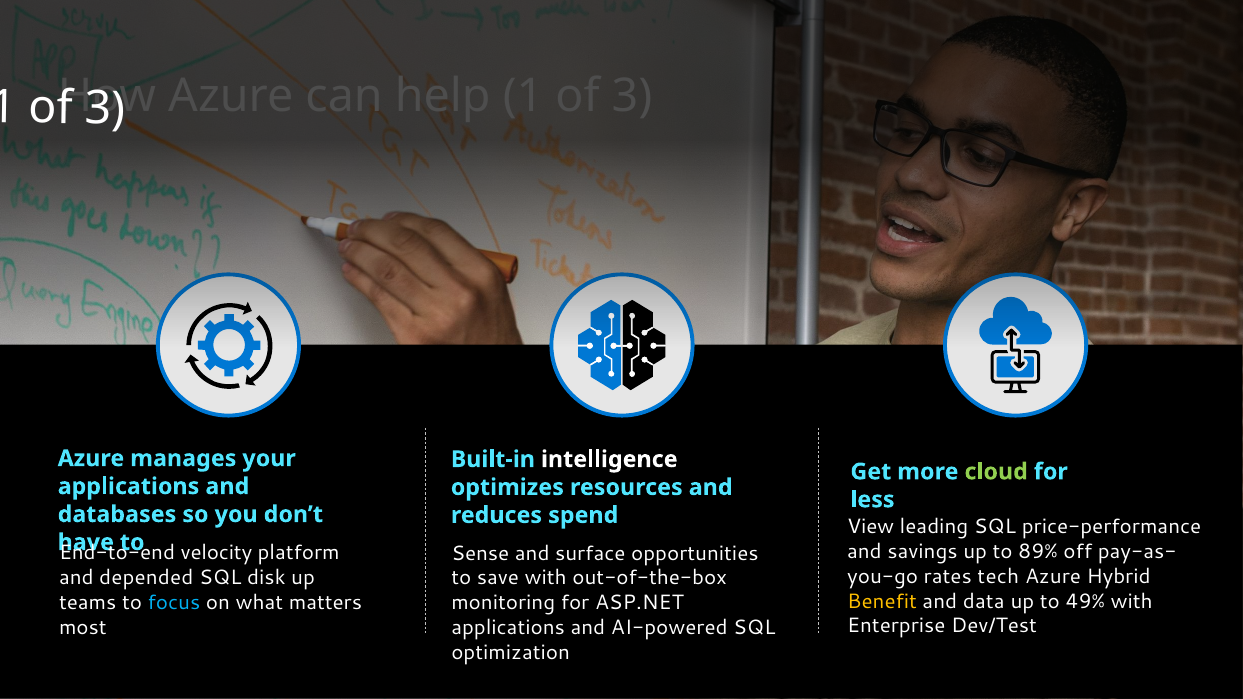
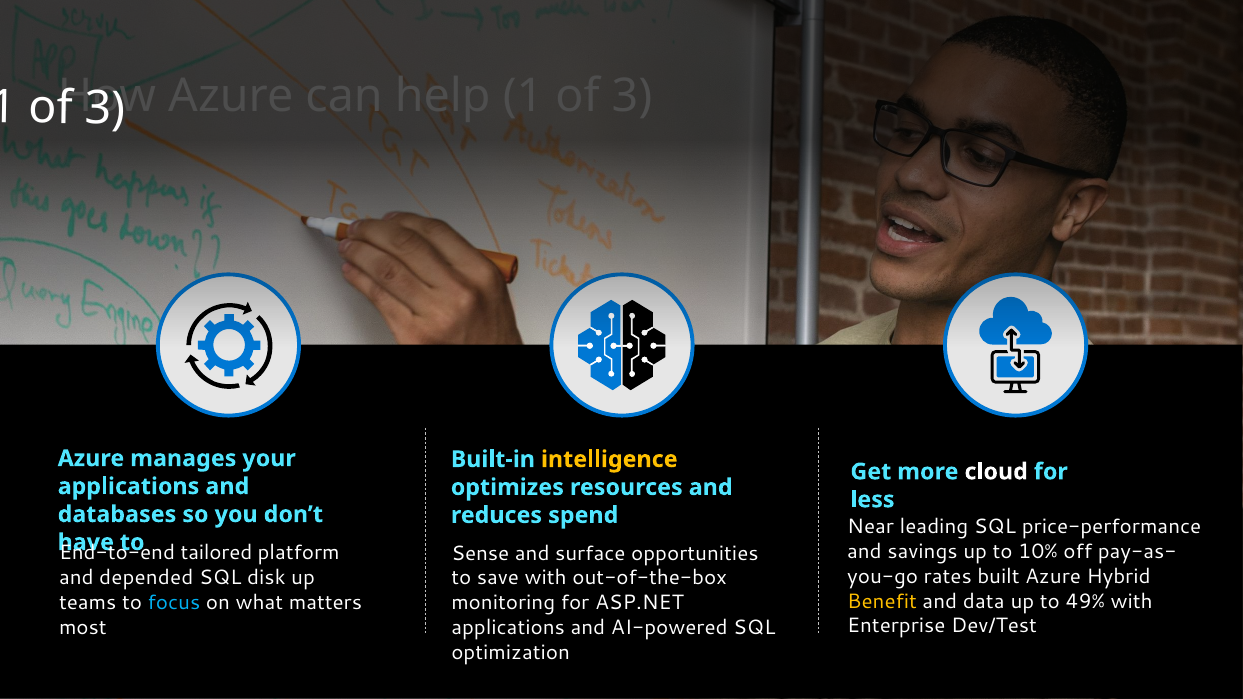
intelligence colour: white -> yellow (609, 459)
cloud colour: light green -> white (996, 472)
View: View -> Near (871, 527)
89%: 89% -> 10% (1038, 552)
velocity: velocity -> tailored (216, 553)
tech: tech -> built (998, 577)
